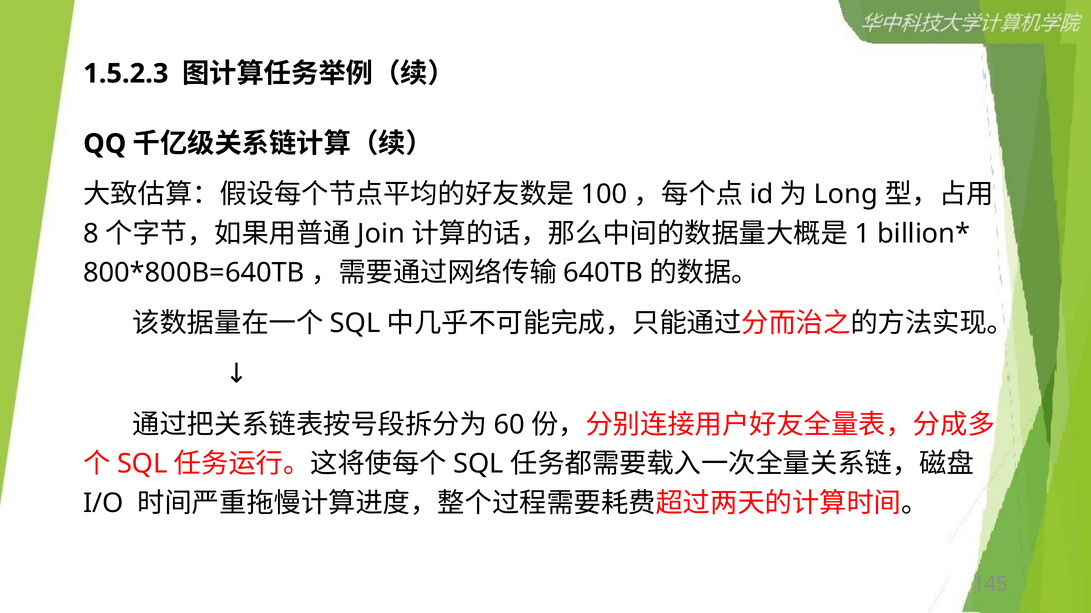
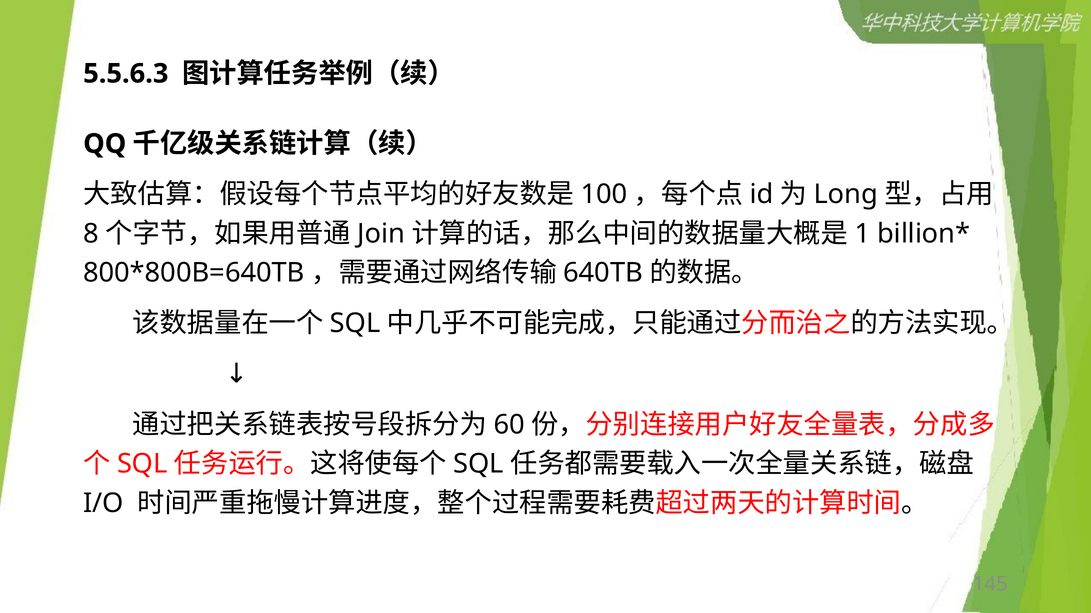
1.5.2.3: 1.5.2.3 -> 5.5.6.3 (126, 74)
